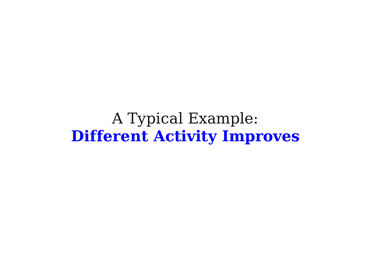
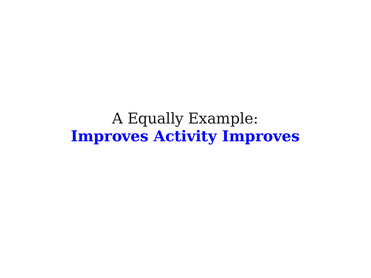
Typical: Typical -> Equally (156, 119)
Different: Different -> Improves (110, 137)
